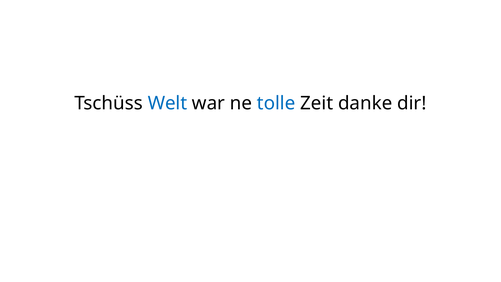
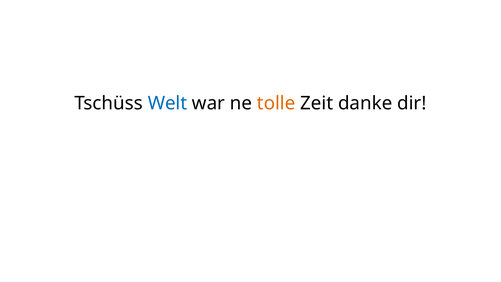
tolle colour: blue -> orange (276, 103)
